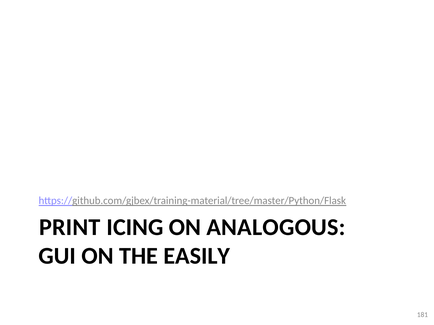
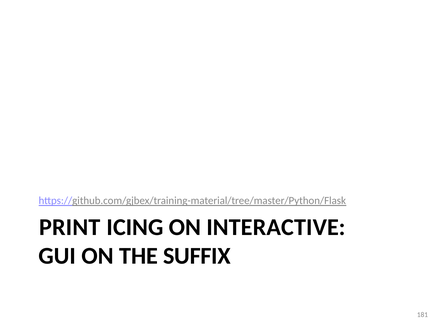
ANALOGOUS: ANALOGOUS -> INTERACTIVE (276, 227)
EASILY: EASILY -> SUFFIX (197, 256)
